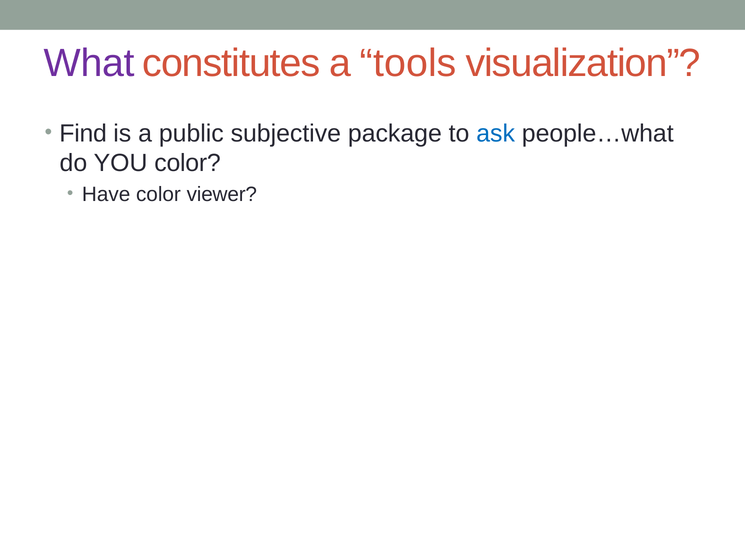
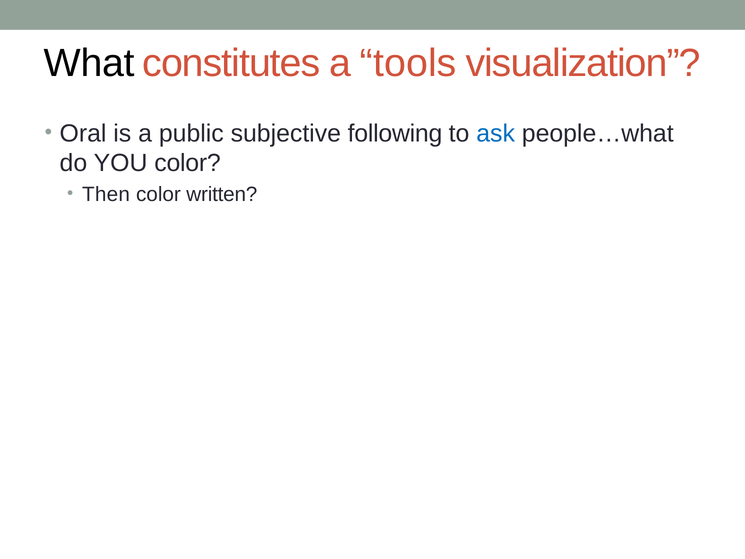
What colour: purple -> black (89, 63)
Find: Find -> Oral (83, 133)
package: package -> following (395, 133)
Have: Have -> Then (106, 194)
viewer: viewer -> written (222, 194)
